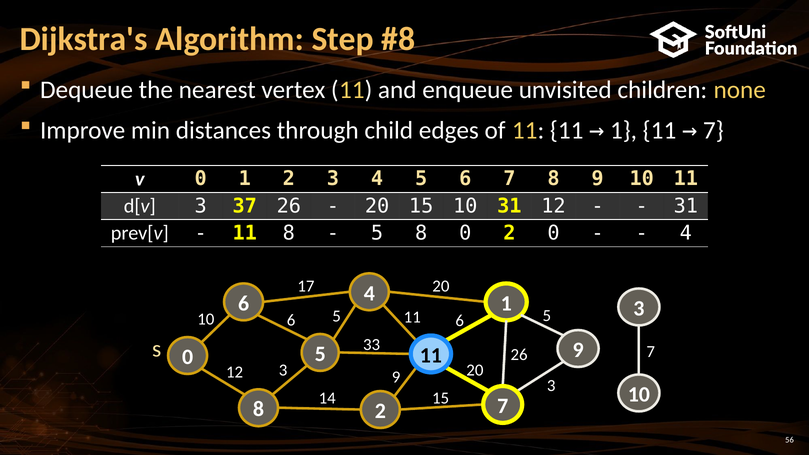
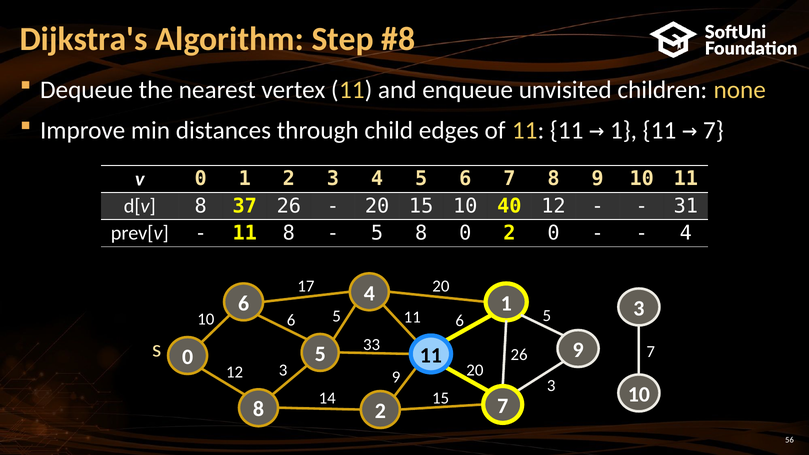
d[v 3: 3 -> 8 (201, 206)
10 31: 31 -> 40 (509, 206)
